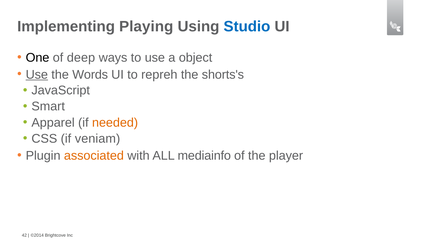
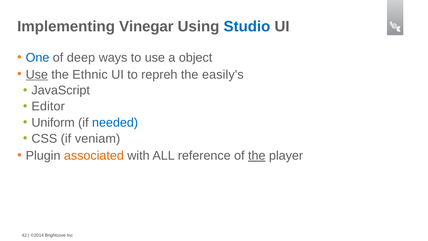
Playing: Playing -> Vinegar (146, 26)
One colour: black -> blue (38, 58)
Words: Words -> Ethnic (90, 74)
shorts's: shorts's -> easily's (223, 74)
Smart: Smart -> Editor (48, 106)
Apparel: Apparel -> Uniform (53, 122)
needed colour: orange -> blue (115, 122)
mediainfo: mediainfo -> reference (204, 156)
the underline: none -> present (257, 156)
